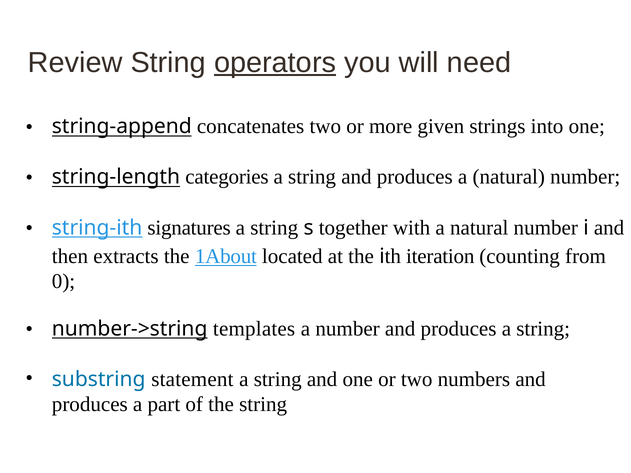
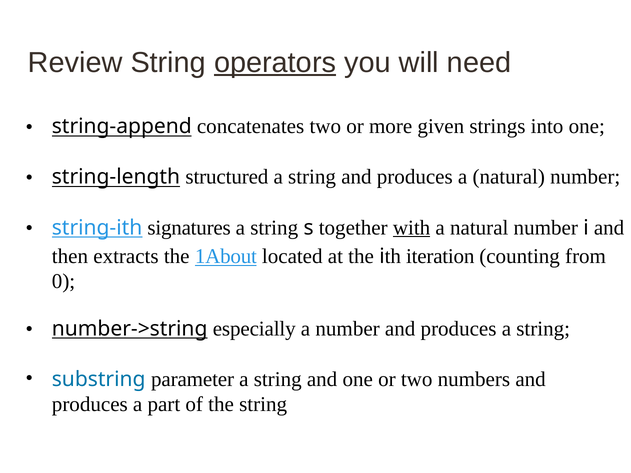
categories: categories -> structured (227, 177)
with underline: none -> present (412, 228)
templates: templates -> especially (254, 329)
statement: statement -> parameter (193, 379)
